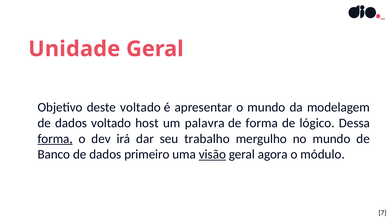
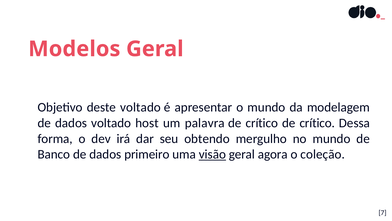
Unidade: Unidade -> Modelos (74, 49)
forma: forma -> crítico (262, 123)
lógico: lógico -> crítico (317, 123)
forma underline: present -> none (55, 138)
trabalho: trabalho -> obtendo (207, 138)
módulo: módulo -> coleção (323, 154)
